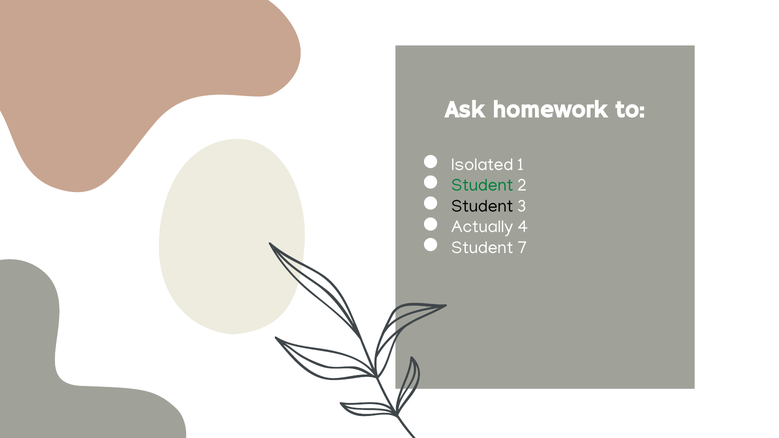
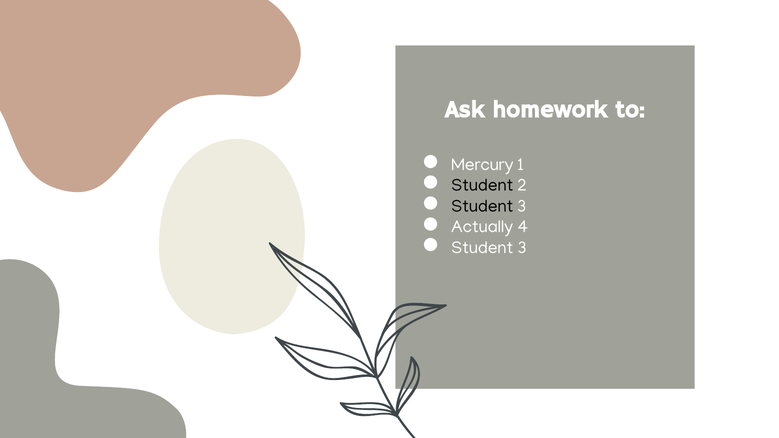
Isolated: Isolated -> Mercury (482, 164)
Student colour: green -> black (482, 185)
7: 7 -> 3 (522, 247)
